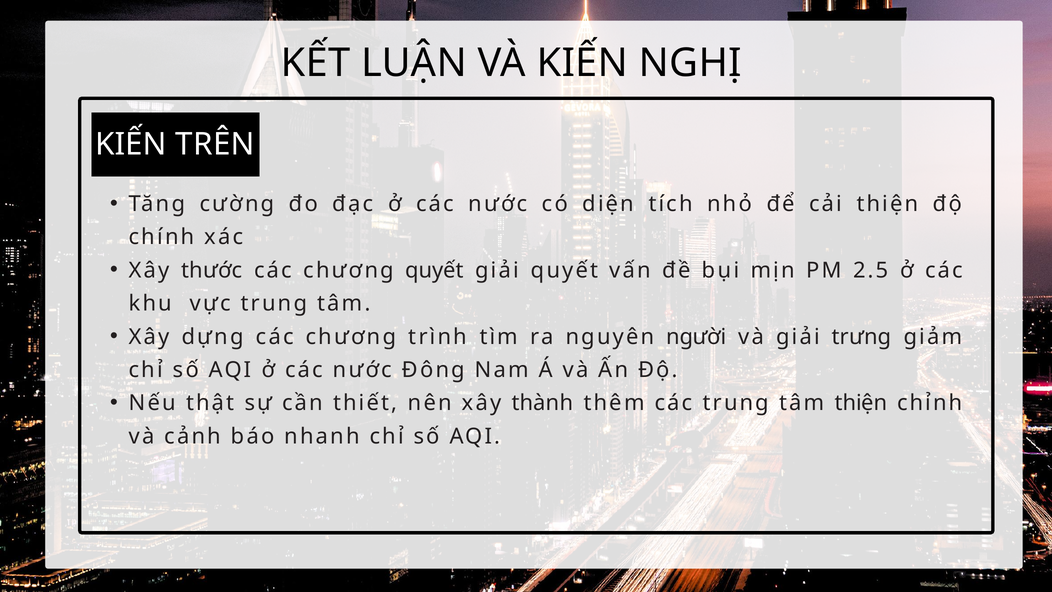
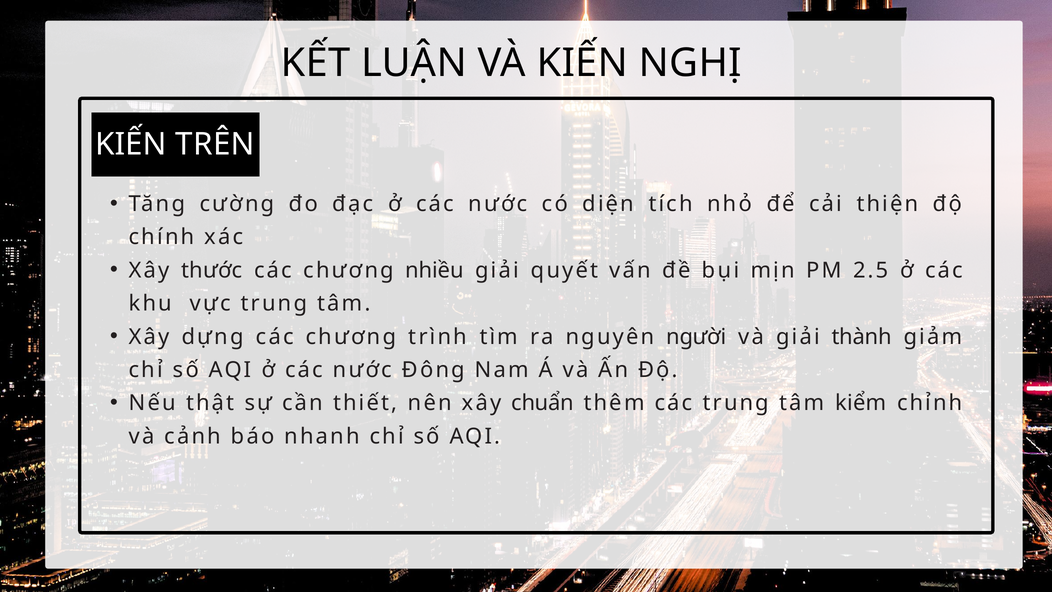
chương quyết: quyết -> nhiều (435, 270)
trưng: trưng -> thành (862, 337)
thành: thành -> chuẩn (543, 403)
tâm thiện: thiện -> kiểm (861, 403)
